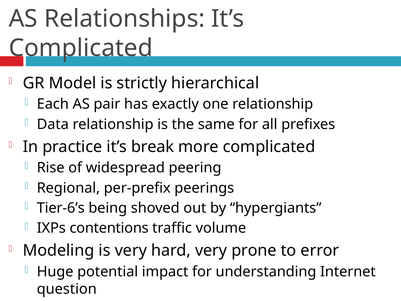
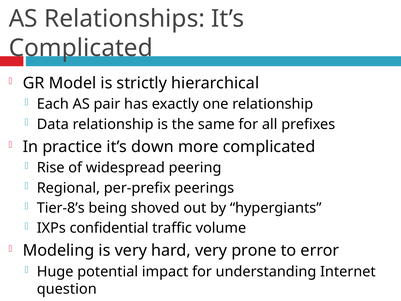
break: break -> down (152, 147)
Tier-6’s: Tier-6’s -> Tier-8’s (61, 208)
contentions: contentions -> confidential (109, 228)
